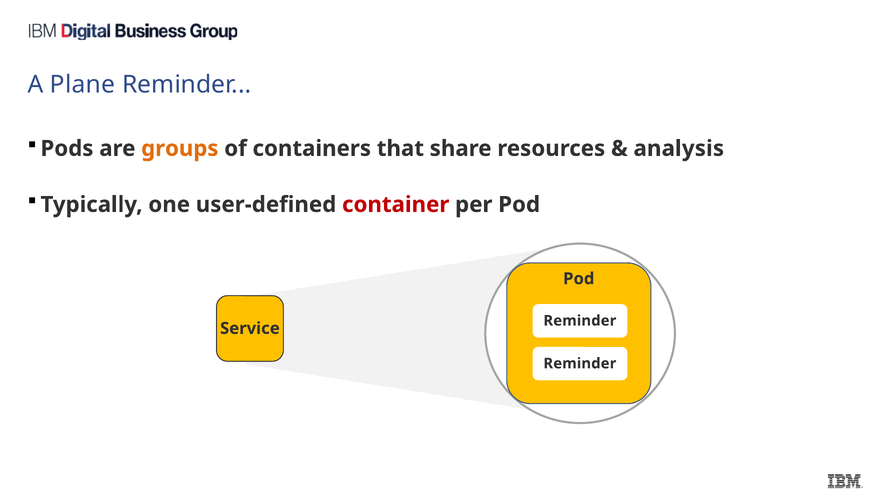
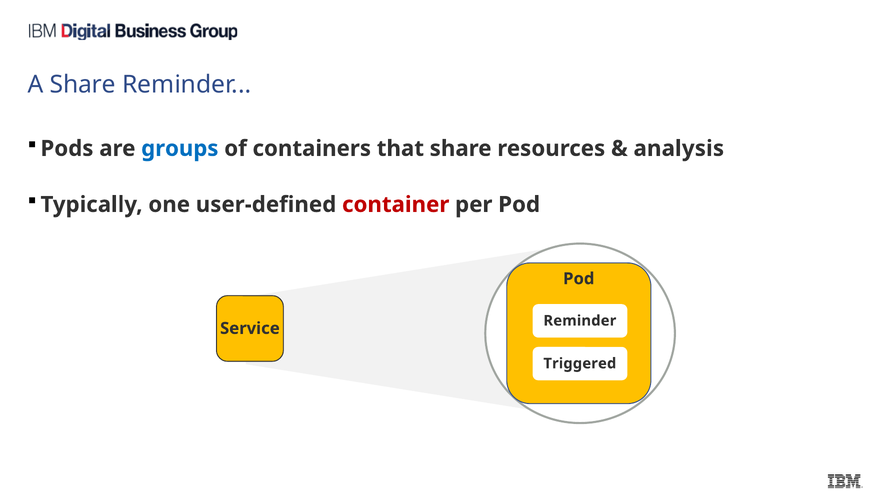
A Plane: Plane -> Share (83, 84)
groups colour: orange -> blue (180, 149)
Reminder: Reminder -> Triggered (580, 364)
